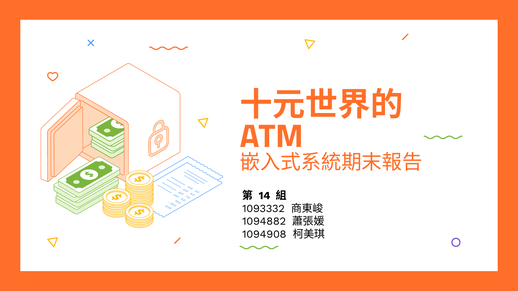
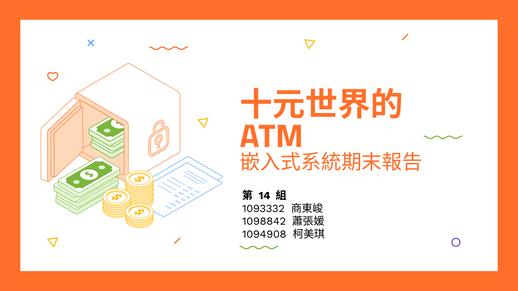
1094882: 1094882 -> 1098842 (264, 222)
